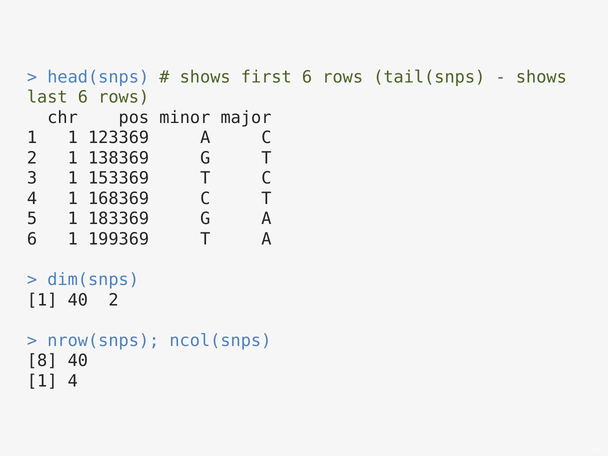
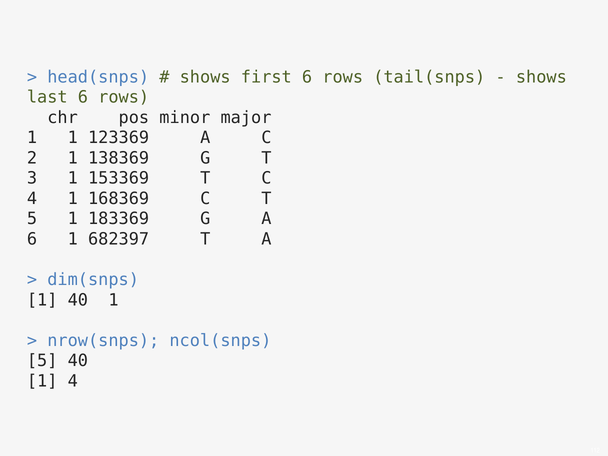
199369: 199369 -> 682397 (119, 239)
1 40 2: 2 -> 1 (114, 300)
8: 8 -> 5 (42, 361)
